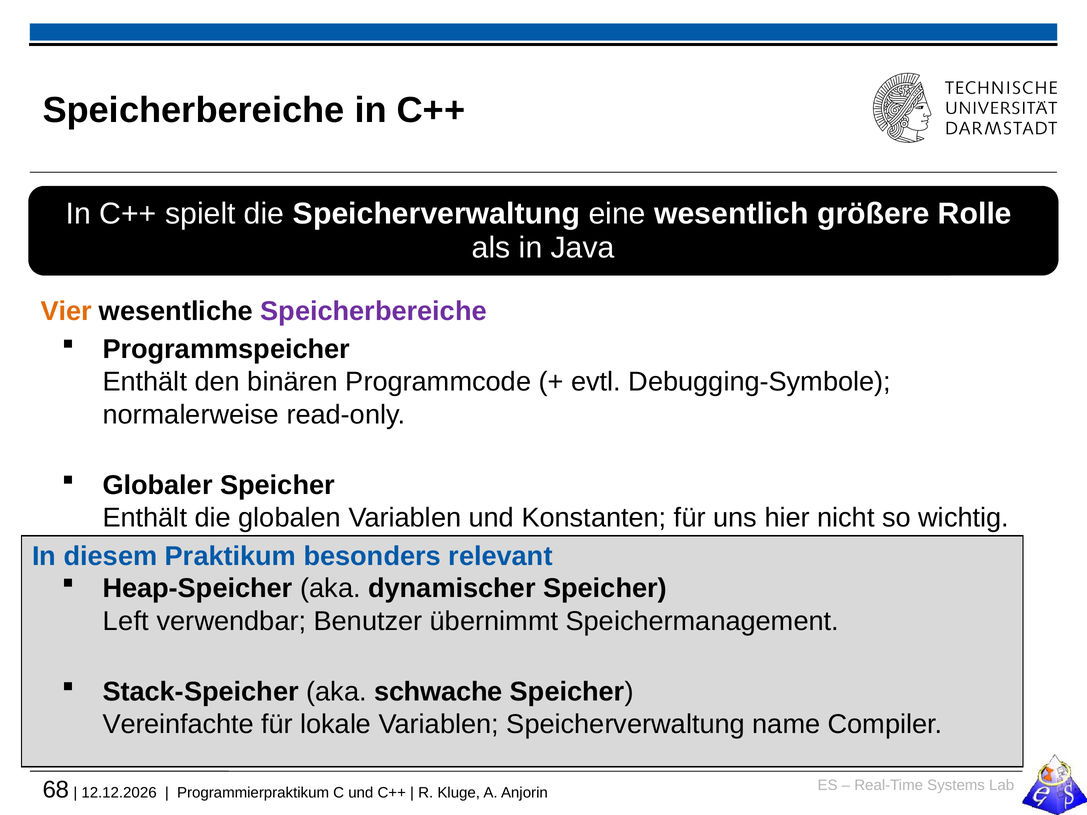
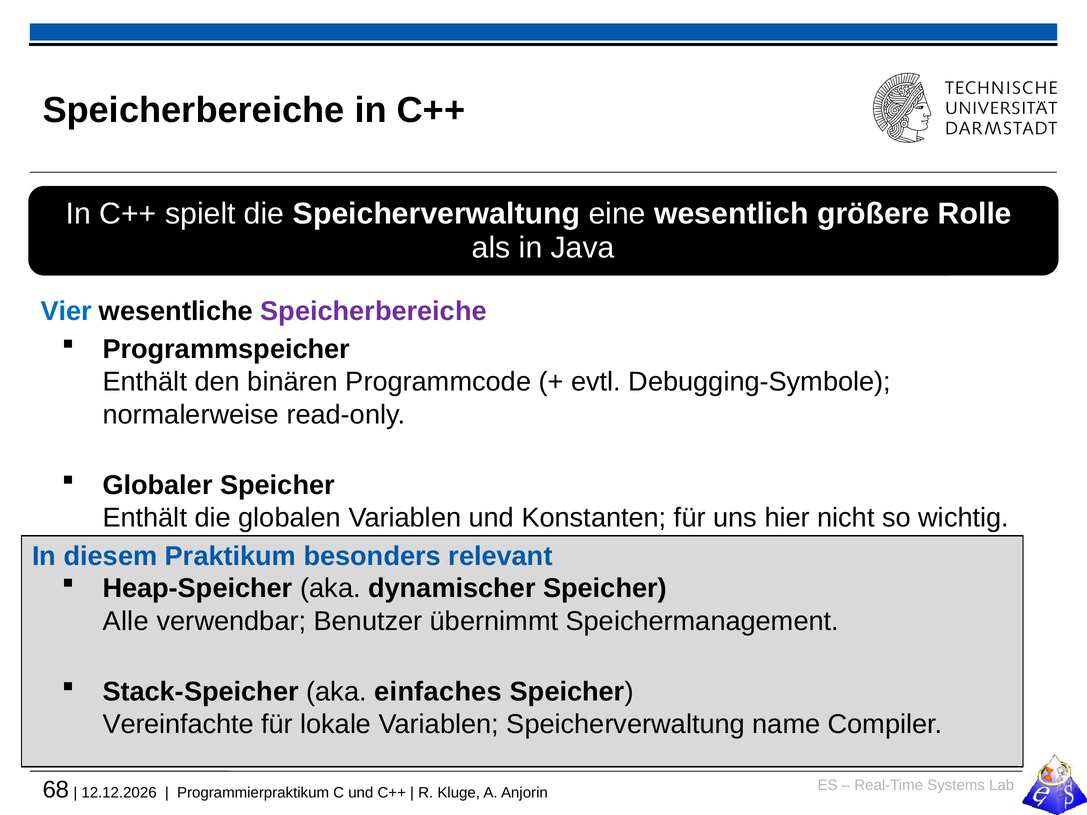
Vier colour: orange -> blue (66, 311)
Left: Left -> Alle (126, 621)
schwache: schwache -> einfaches (438, 692)
